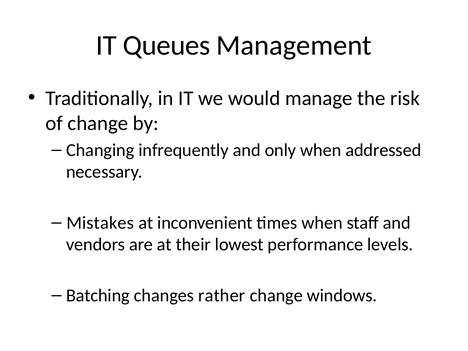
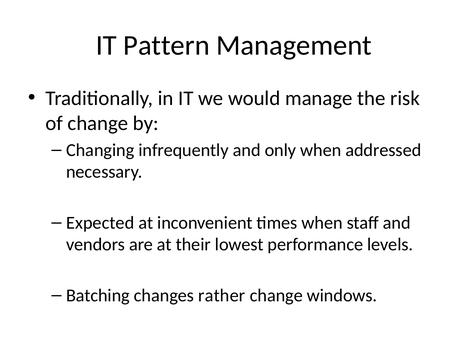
Queues: Queues -> Pattern (167, 45)
Mistakes: Mistakes -> Expected (100, 223)
